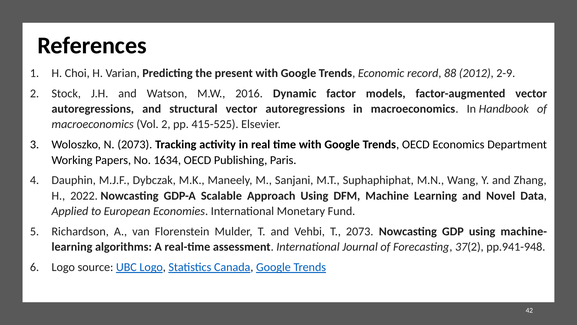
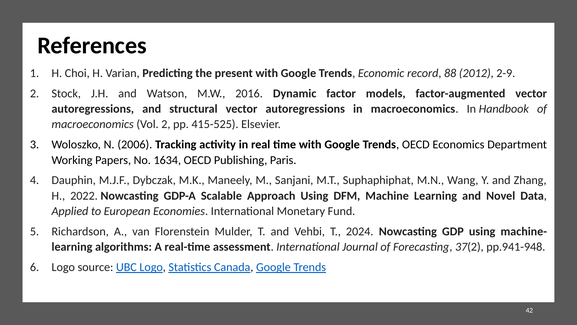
N 2073: 2073 -> 2006 (135, 144)
T 2073: 2073 -> 2024 (360, 231)
